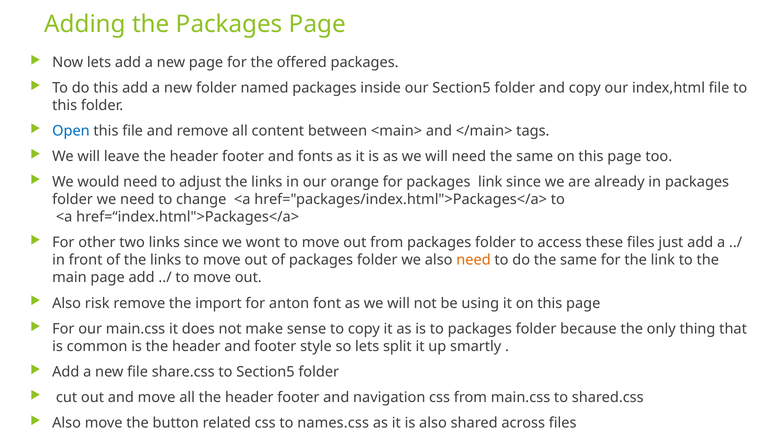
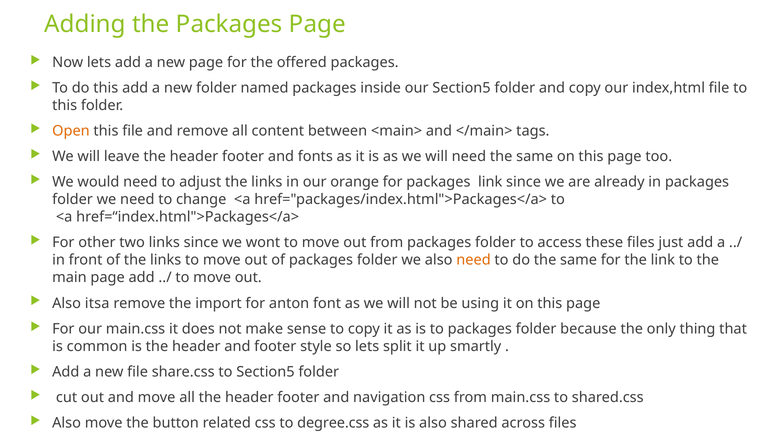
Open colour: blue -> orange (71, 131)
risk: risk -> itsa (97, 303)
names.css: names.css -> degree.css (333, 423)
